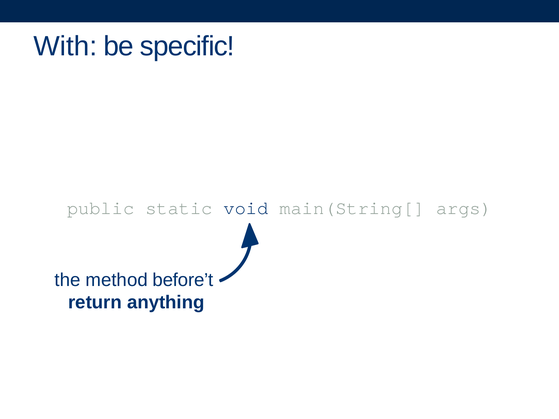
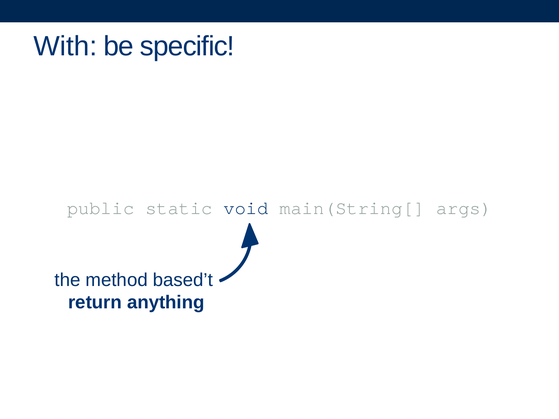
before’t: before’t -> based’t (183, 280)
